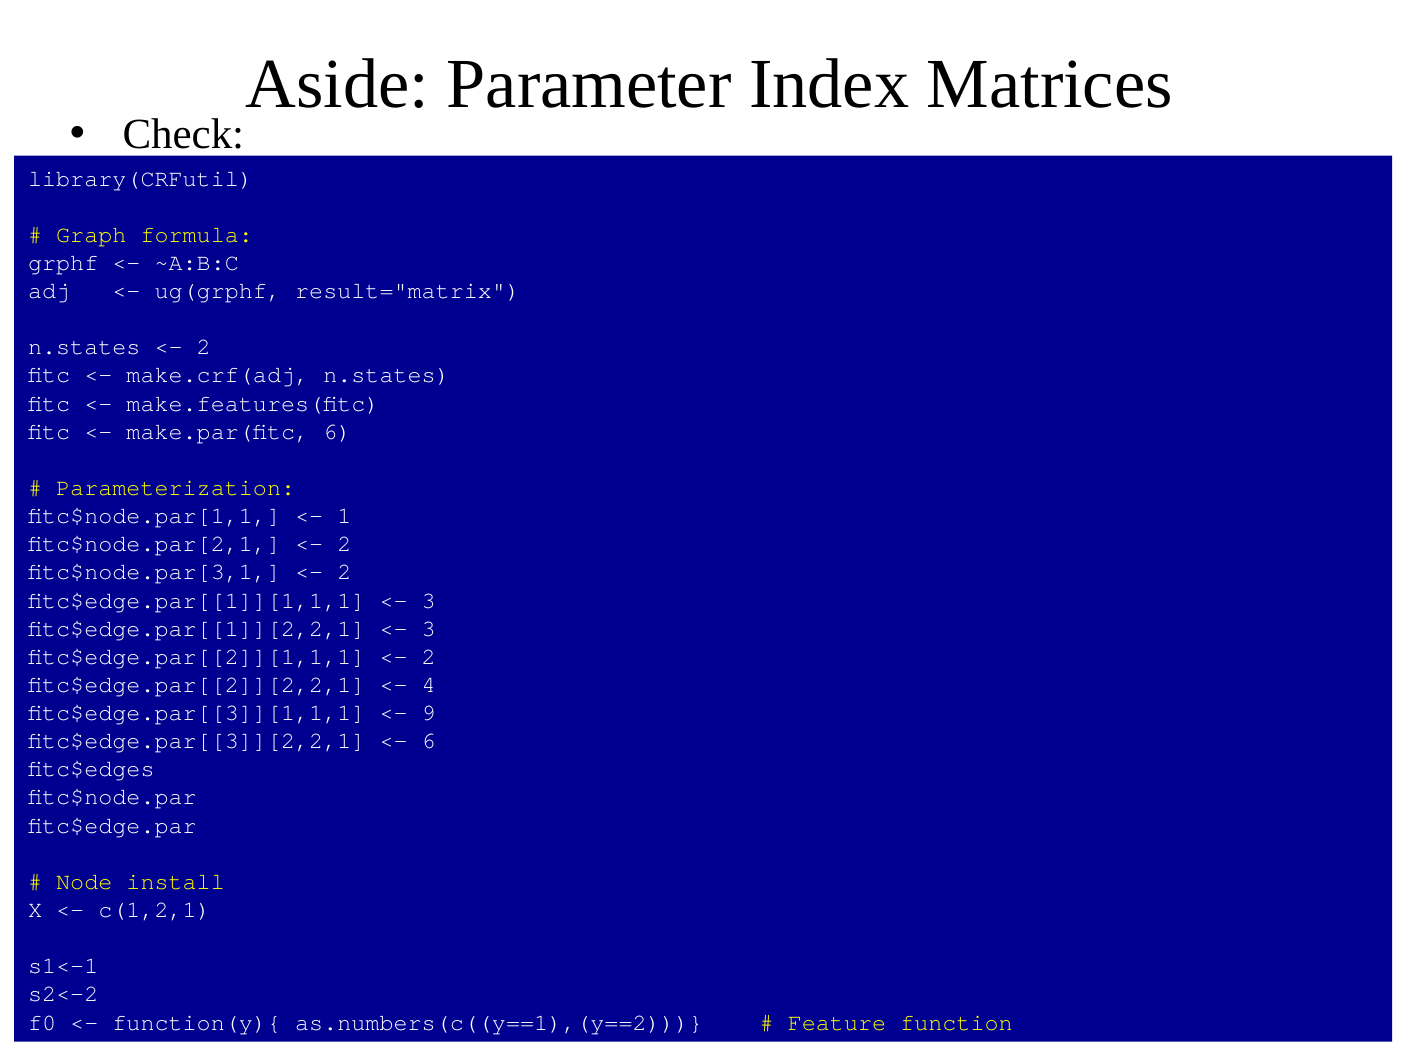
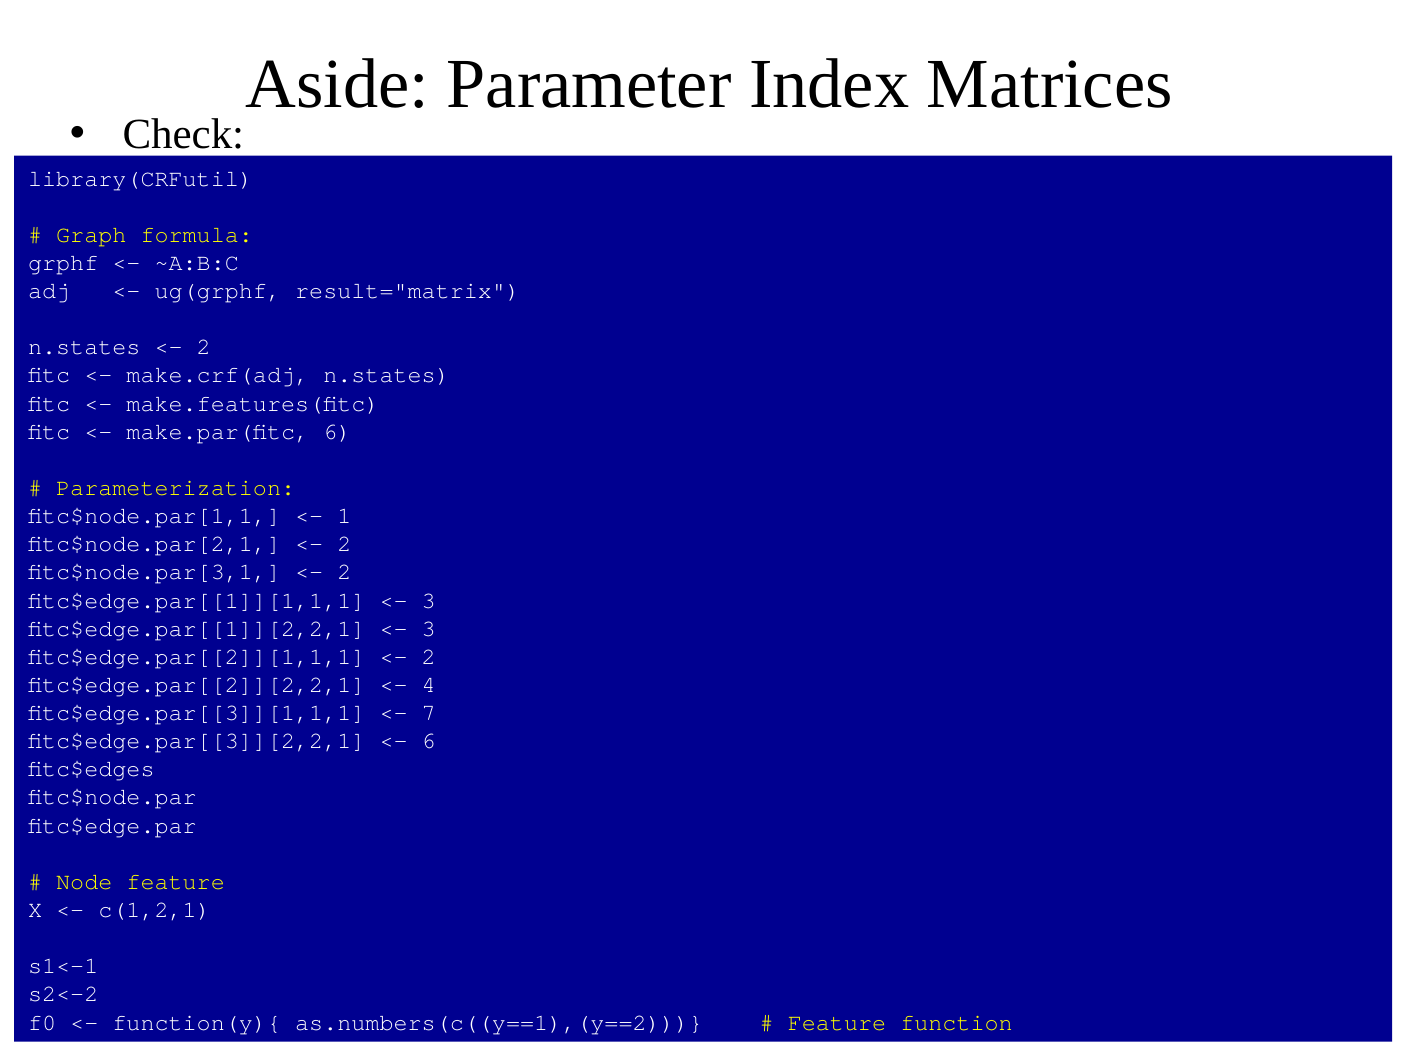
9: 9 -> 7 (429, 713)
Node install: install -> feature (176, 882)
